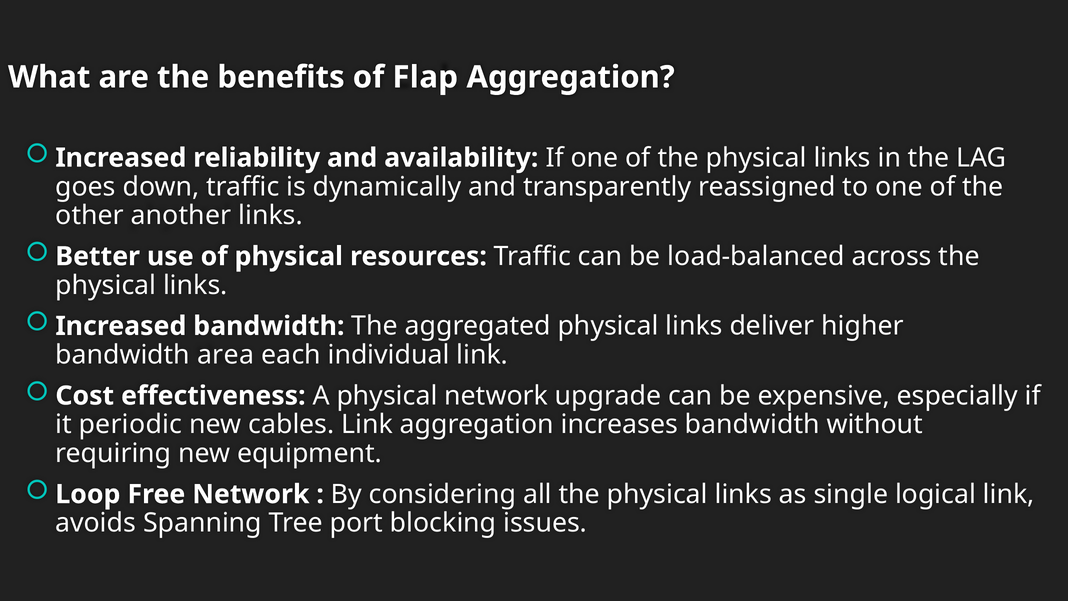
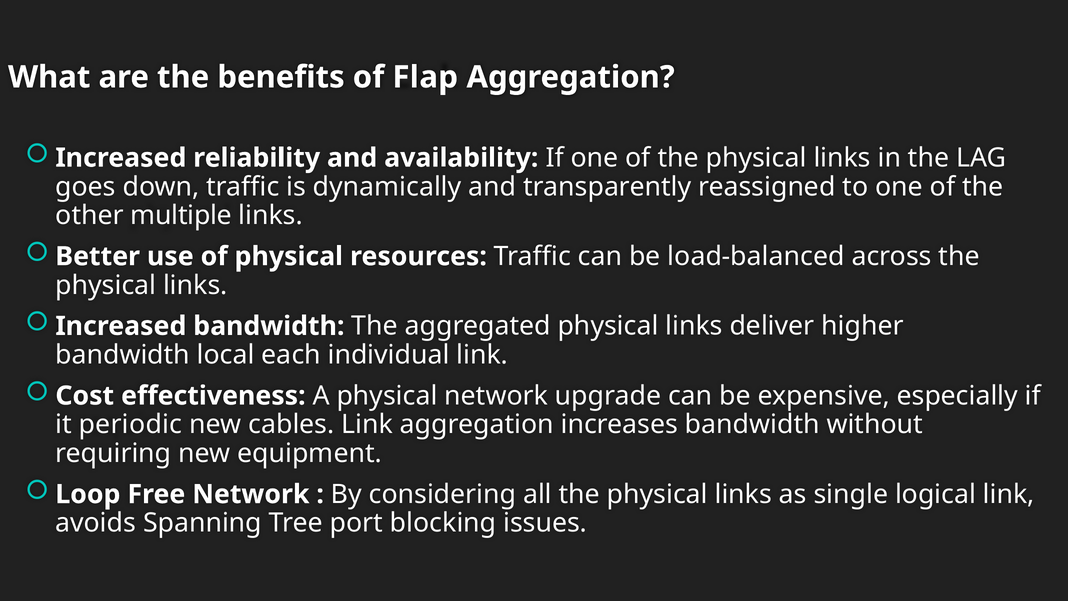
another: another -> multiple (181, 215)
area: area -> local (226, 355)
